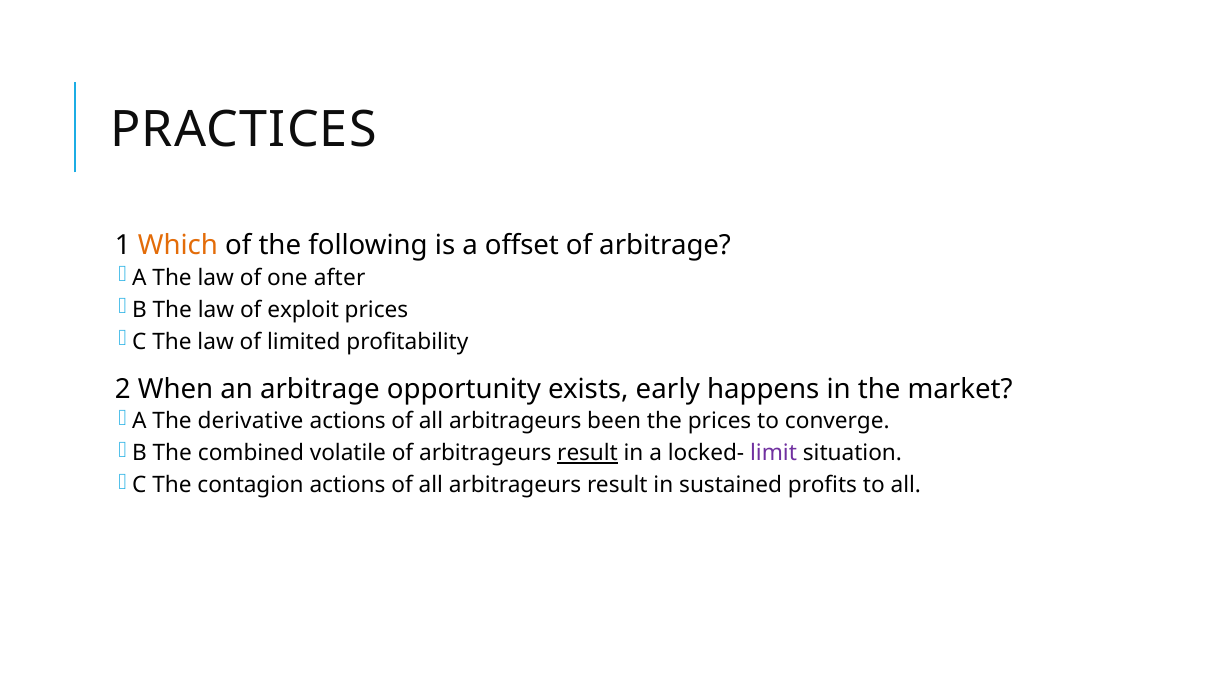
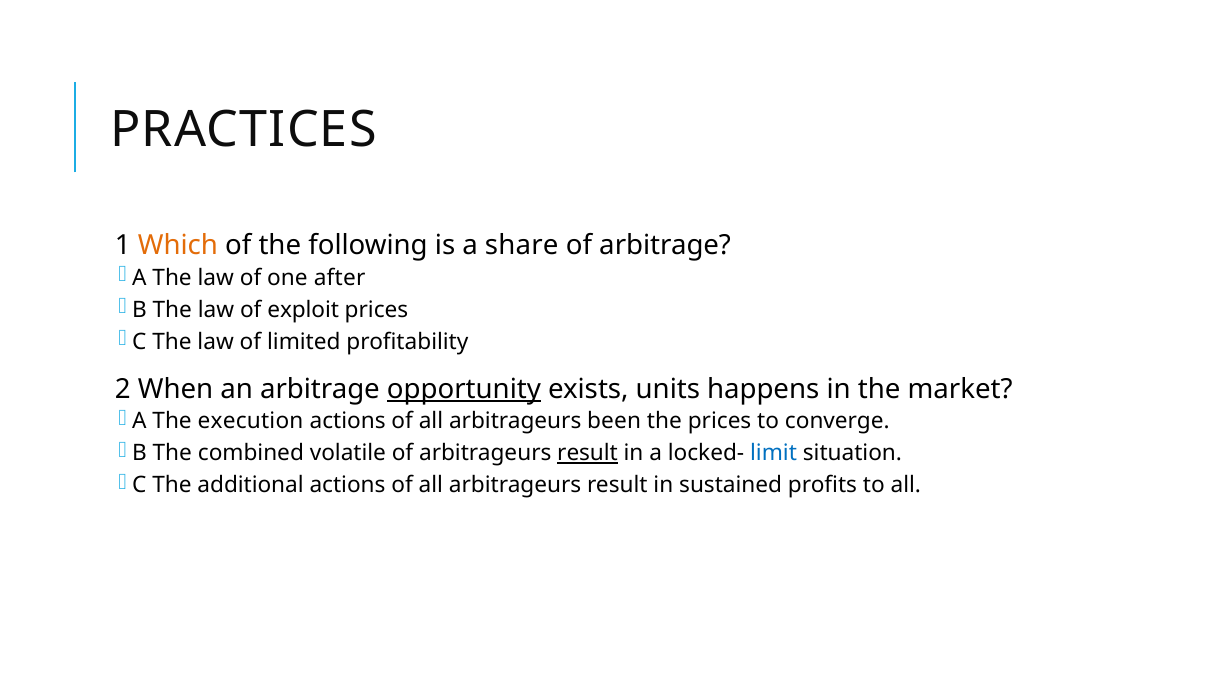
offset: offset -> share (522, 246)
opportunity underline: none -> present (464, 389)
early: early -> units (668, 389)
derivative: derivative -> execution (251, 421)
limit colour: purple -> blue (774, 453)
contagion: contagion -> additional (251, 485)
